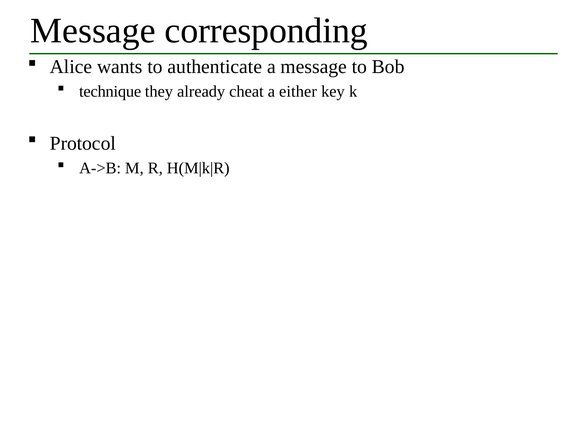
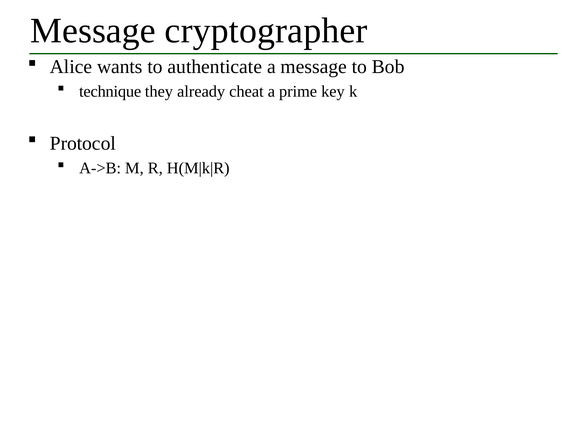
corresponding: corresponding -> cryptographer (266, 31)
either: either -> prime (298, 91)
